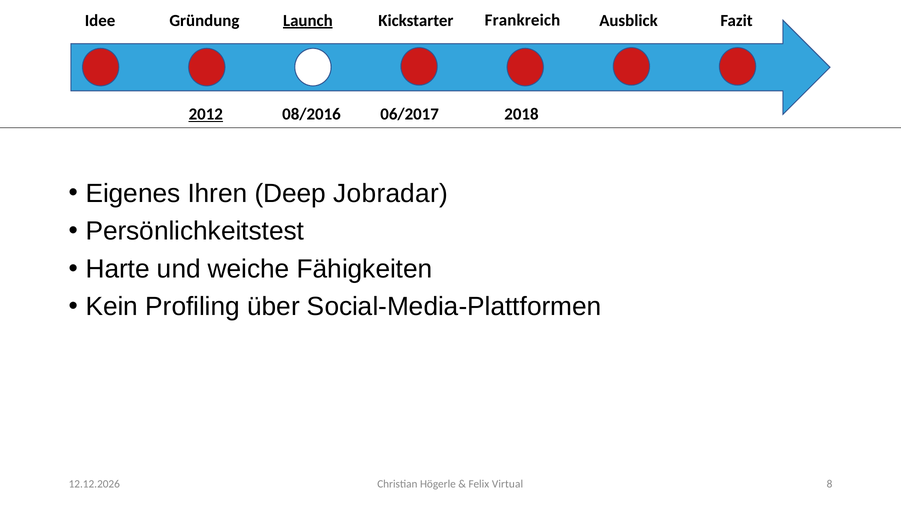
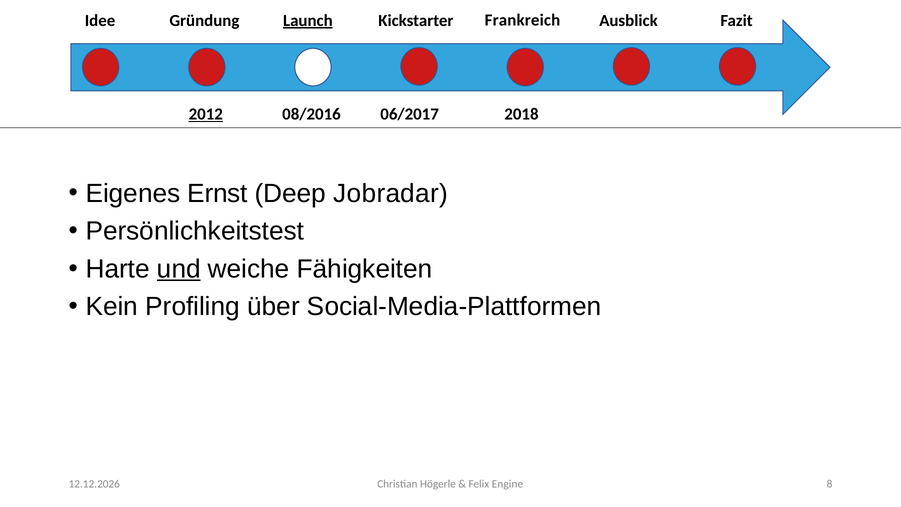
Ihren: Ihren -> Ernst (218, 193)
und underline: none -> present (179, 269)
Virtual: Virtual -> Engine (507, 484)
